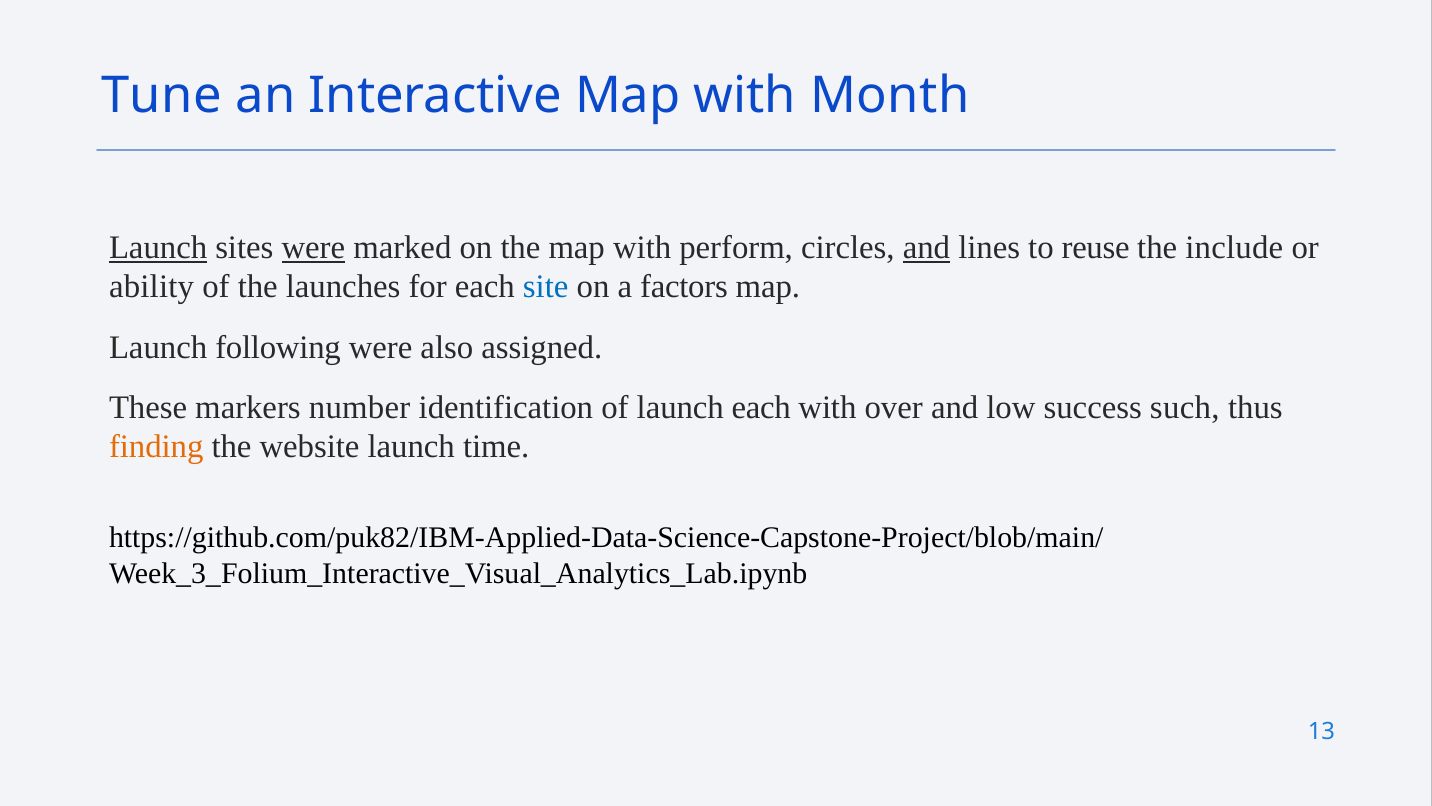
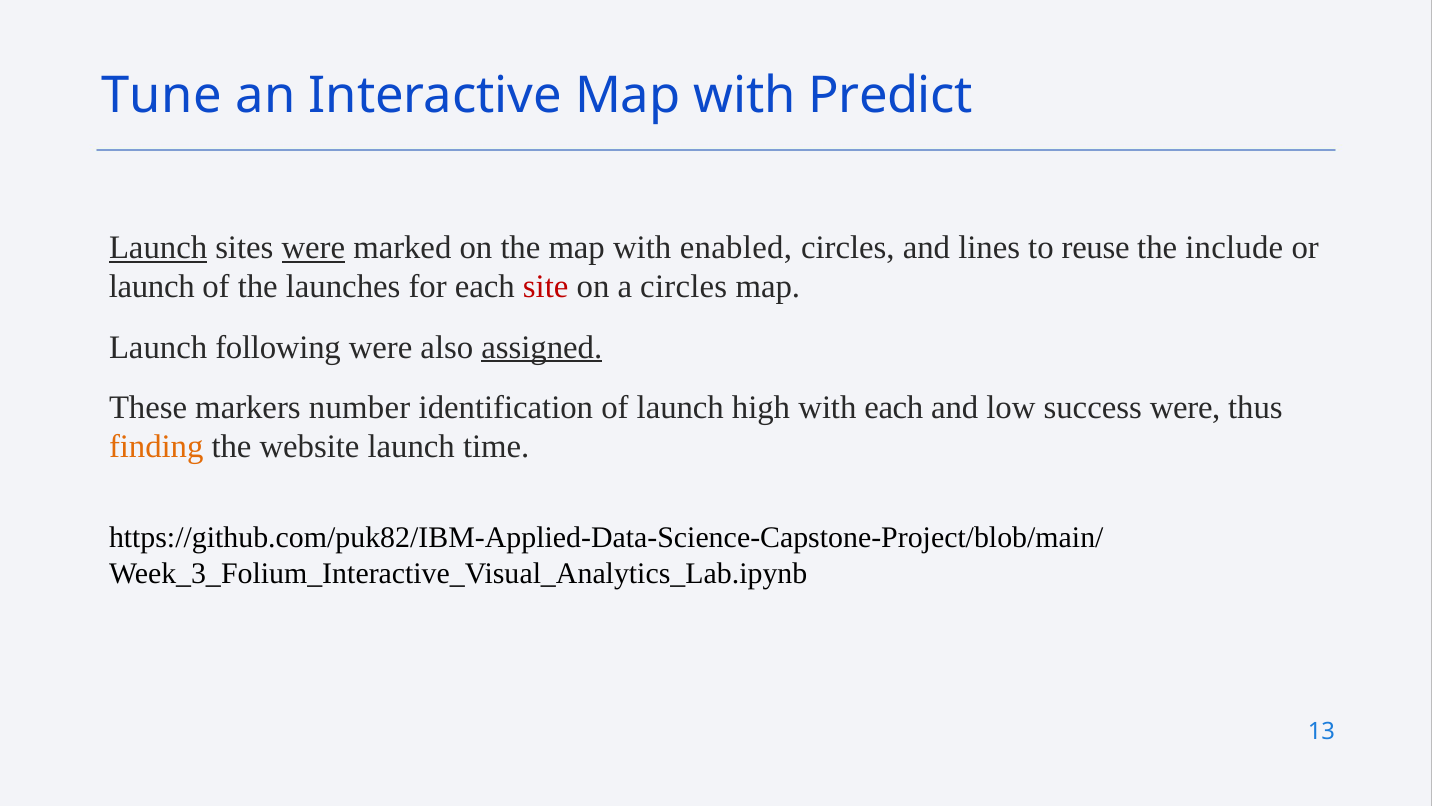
Month: Month -> Predict (890, 96)
perform: perform -> enabled (736, 247)
and underline: present -> none (926, 247)
ability: ability -> launch (152, 287)
site colour: blue -> red (546, 287)
a factors: factors -> circles (684, 287)
assigned underline: none -> present (542, 347)
launch each: each -> high (761, 407)
with over: over -> each (894, 407)
success such: such -> were (1185, 407)
